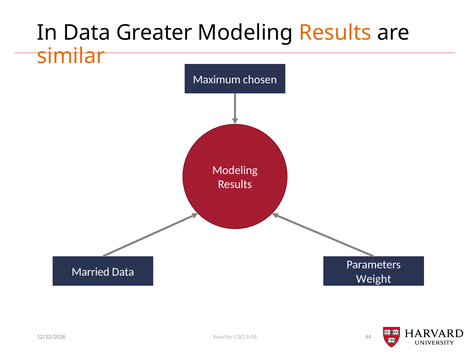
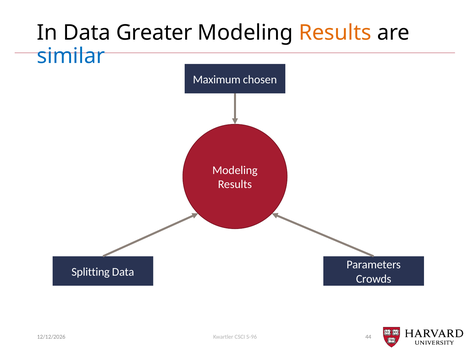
similar colour: orange -> blue (71, 56)
Married: Married -> Splitting (91, 271)
Weight: Weight -> Crowds (374, 278)
